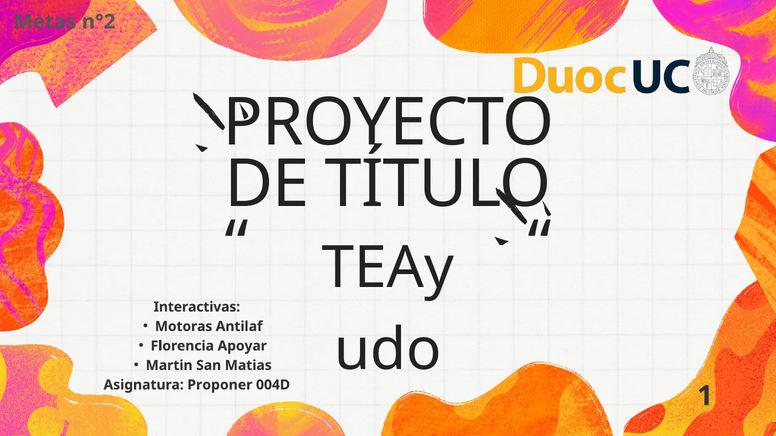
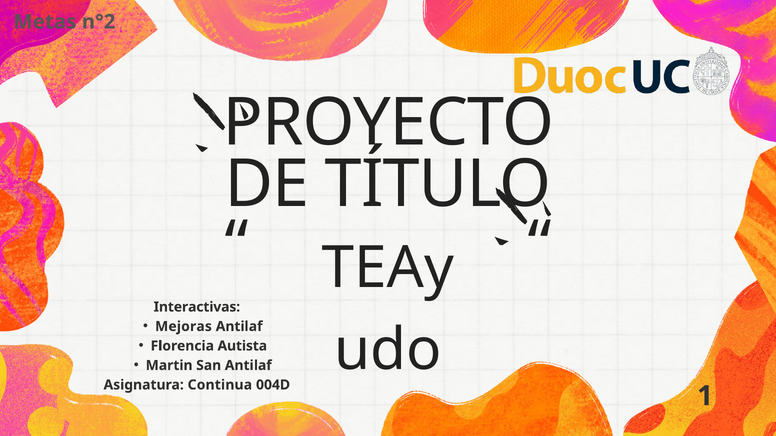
Motoras: Motoras -> Mejoras (183, 327)
Apoyar: Apoyar -> Autista (242, 346)
San Matias: Matias -> Antilaf (248, 366)
Proponer: Proponer -> Continua (220, 385)
